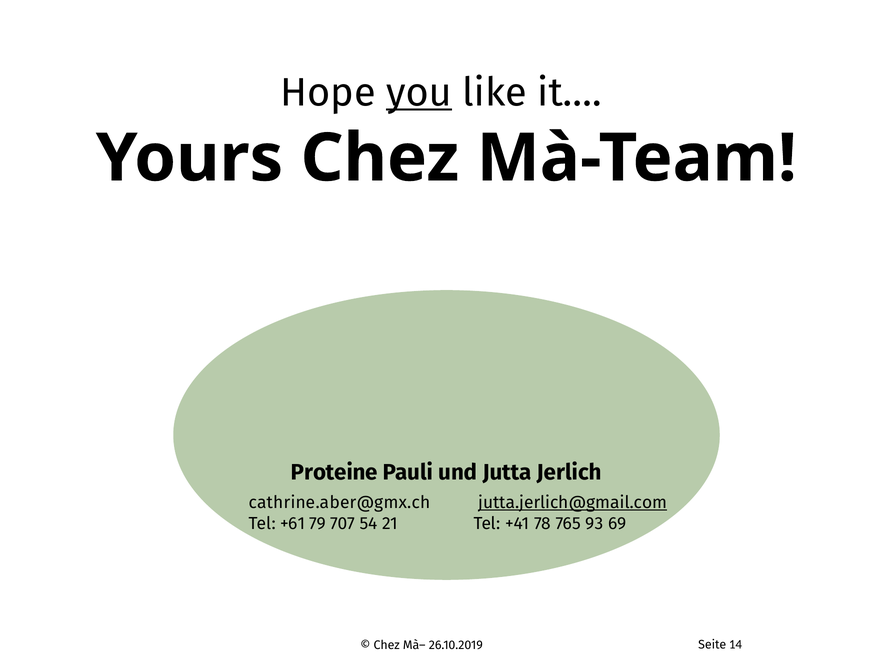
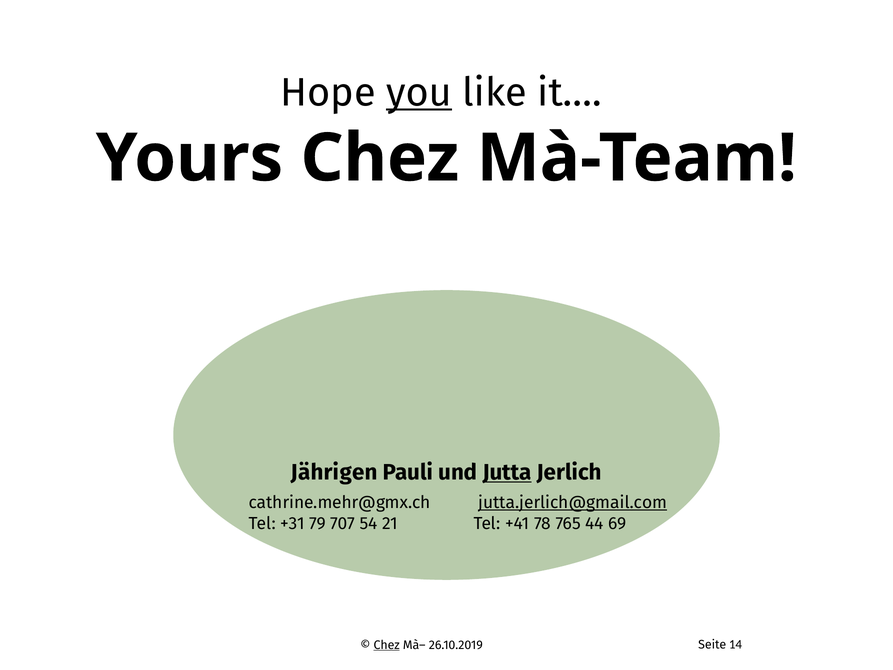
Proteine: Proteine -> Jährigen (334, 472)
Jutta underline: none -> present (507, 472)
cathrine.aber@gmx.ch: cathrine.aber@gmx.ch -> cathrine.mehr@gmx.ch (340, 502)
+61: +61 -> +31 (293, 523)
93: 93 -> 44 (595, 523)
Chez underline: none -> present (387, 645)
